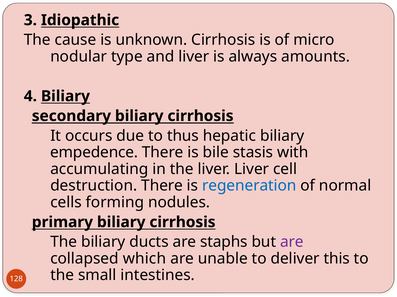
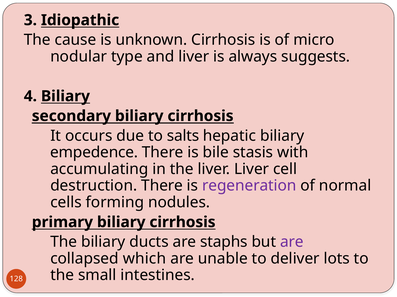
amounts: amounts -> suggests (316, 57)
thus: thus -> salts (183, 136)
regeneration colour: blue -> purple (249, 186)
this: this -> lots (337, 259)
